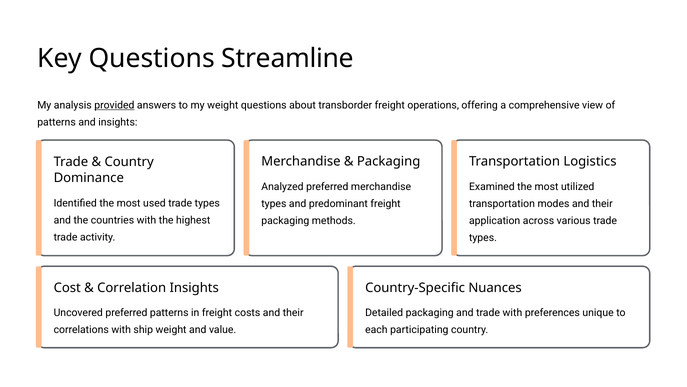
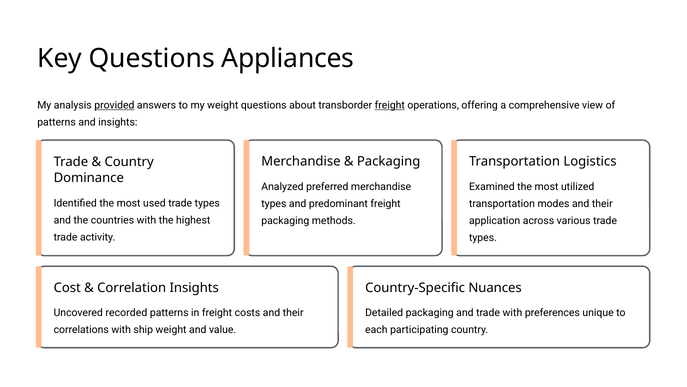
Streamline: Streamline -> Appliances (288, 58)
freight underline: none -> present (390, 105)
Uncovered preferred: preferred -> recorded (126, 312)
